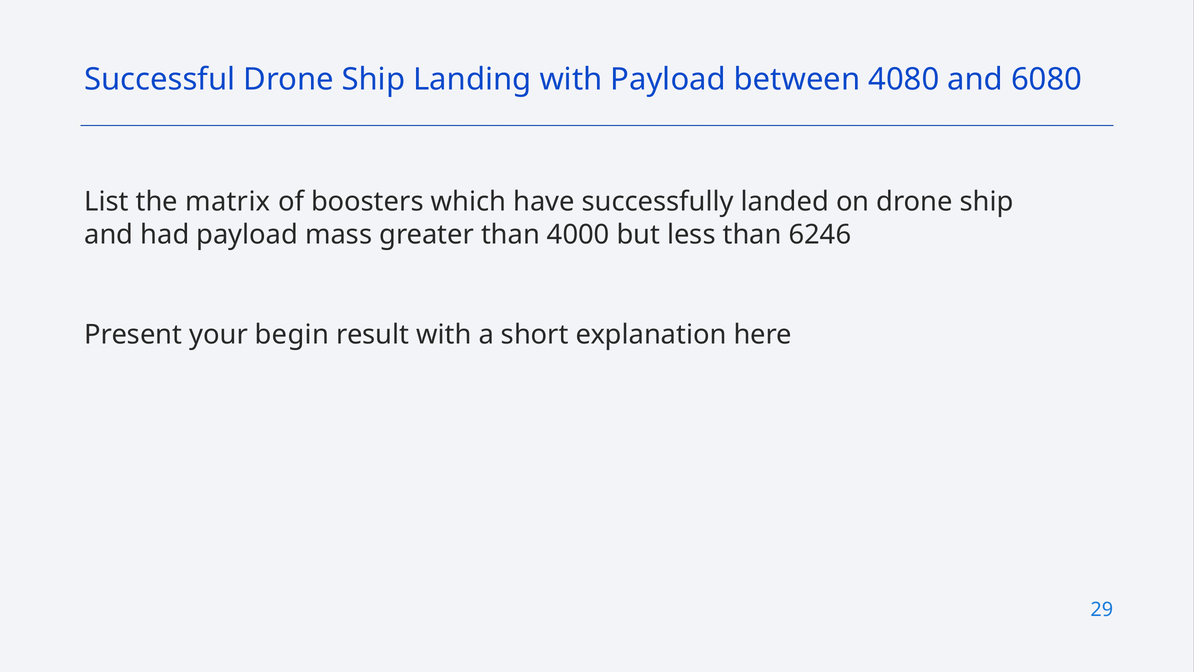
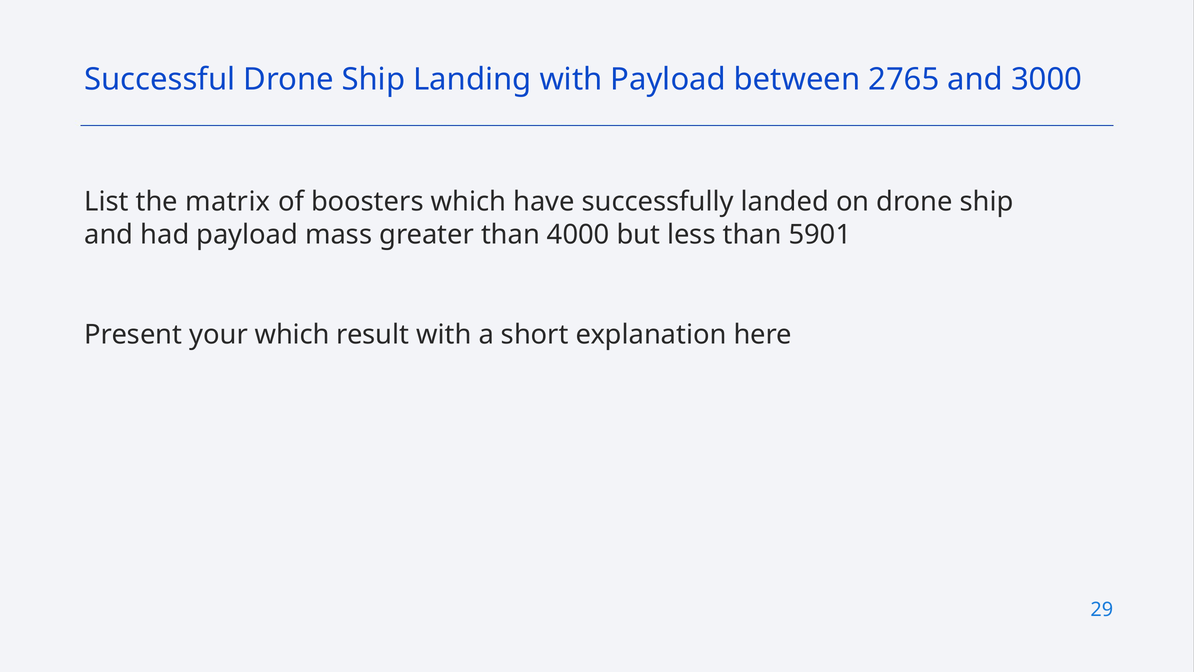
4080: 4080 -> 2765 (904, 79)
6080: 6080 -> 3000 (1047, 79)
6246: 6246 -> 5901 (820, 234)
your begin: begin -> which (292, 335)
